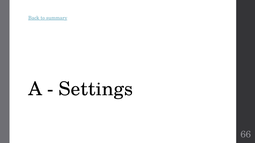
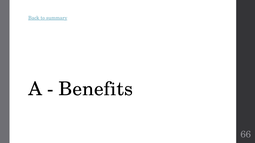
Settings: Settings -> Benefits (96, 89)
